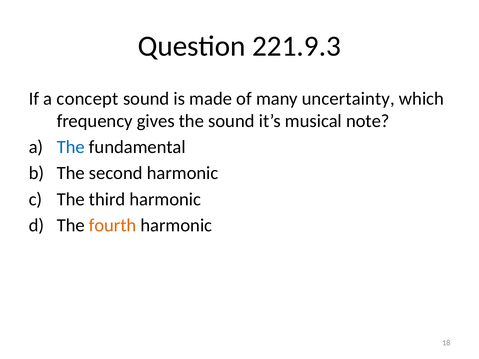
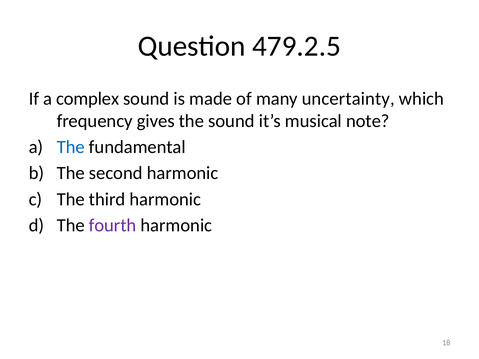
221.9.3: 221.9.3 -> 479.2.5 (296, 46)
concept: concept -> complex (88, 99)
fourth colour: orange -> purple (113, 225)
